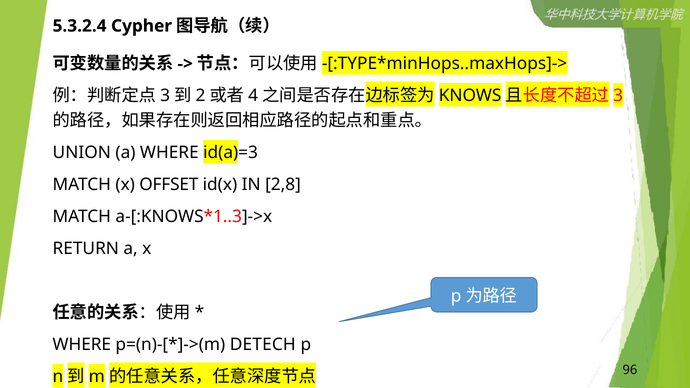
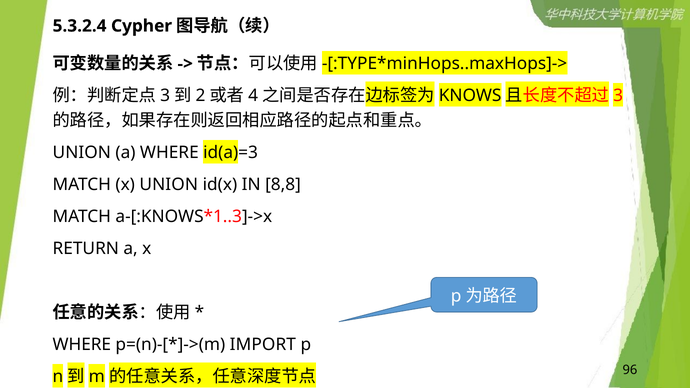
x OFFSET: OFFSET -> UNION (169, 185)
2,8: 2,8 -> 8,8 (283, 185)
DETECH: DETECH -> IMPORT (263, 345)
